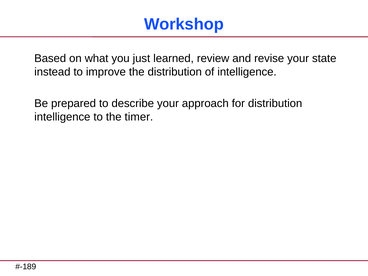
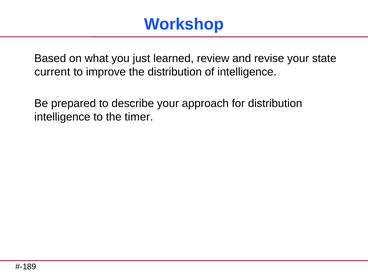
instead: instead -> current (52, 72)
